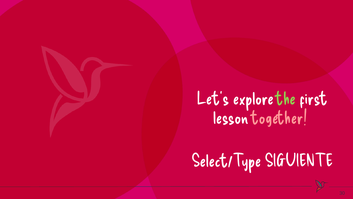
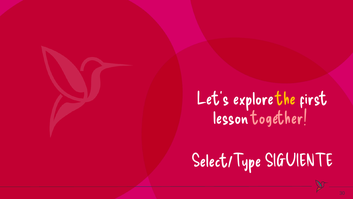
the colour: light green -> yellow (287, 99)
